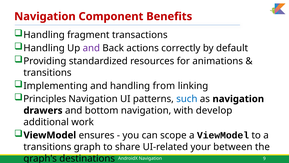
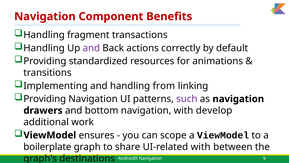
Principles: Principles -> Providing (45, 99)
such colour: blue -> purple (187, 99)
transitions: transitions -> boilerplate (47, 146)
UI-related your: your -> with (201, 146)
